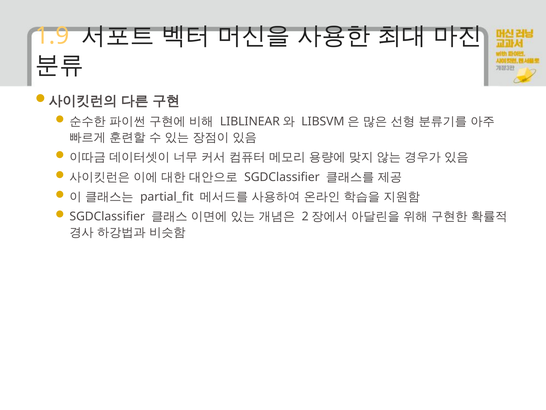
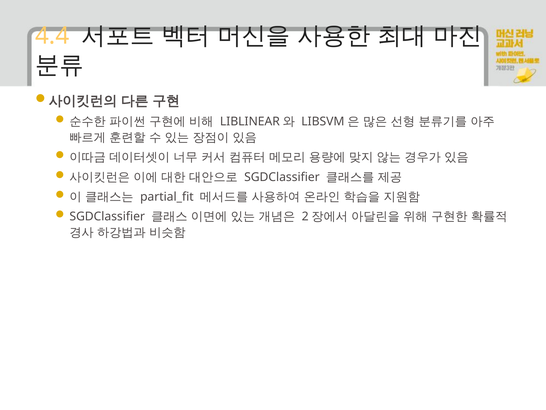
1.9: 1.9 -> 4.4 (52, 36)
